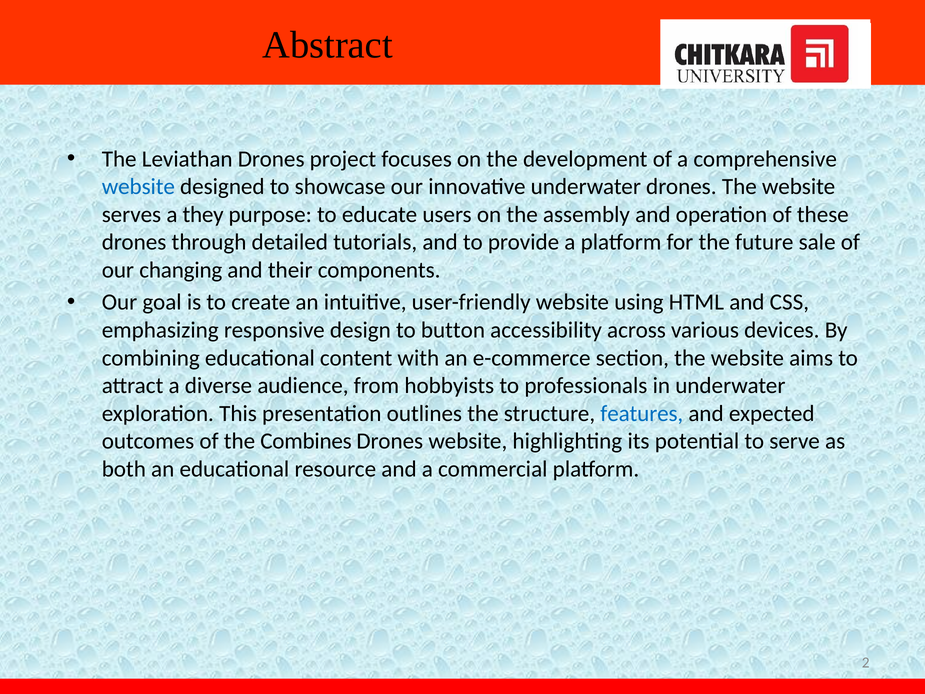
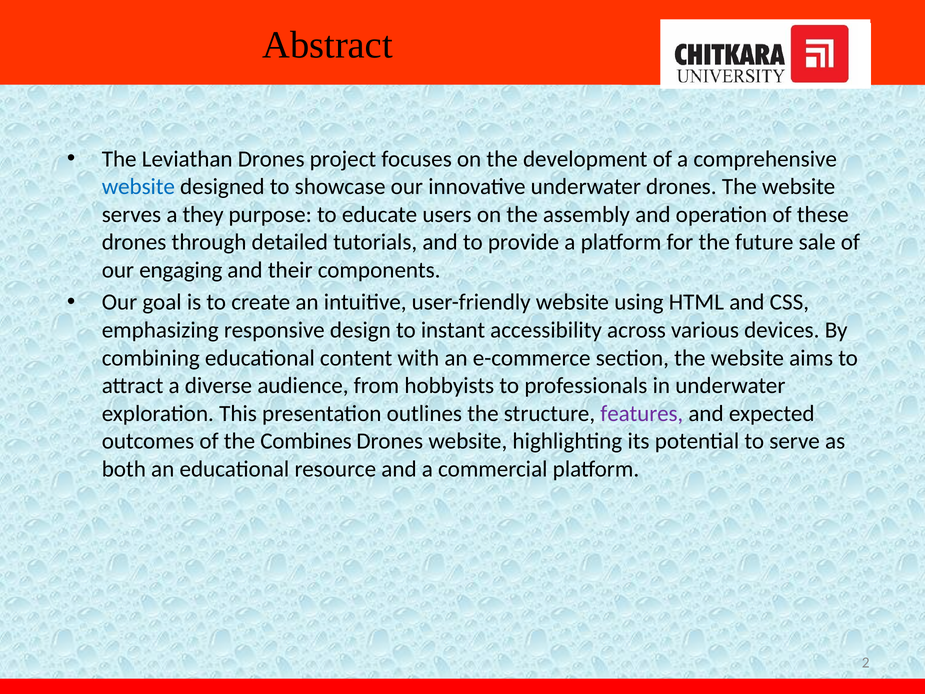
changing: changing -> engaging (181, 270)
button: button -> instant (453, 330)
features colour: blue -> purple (642, 413)
